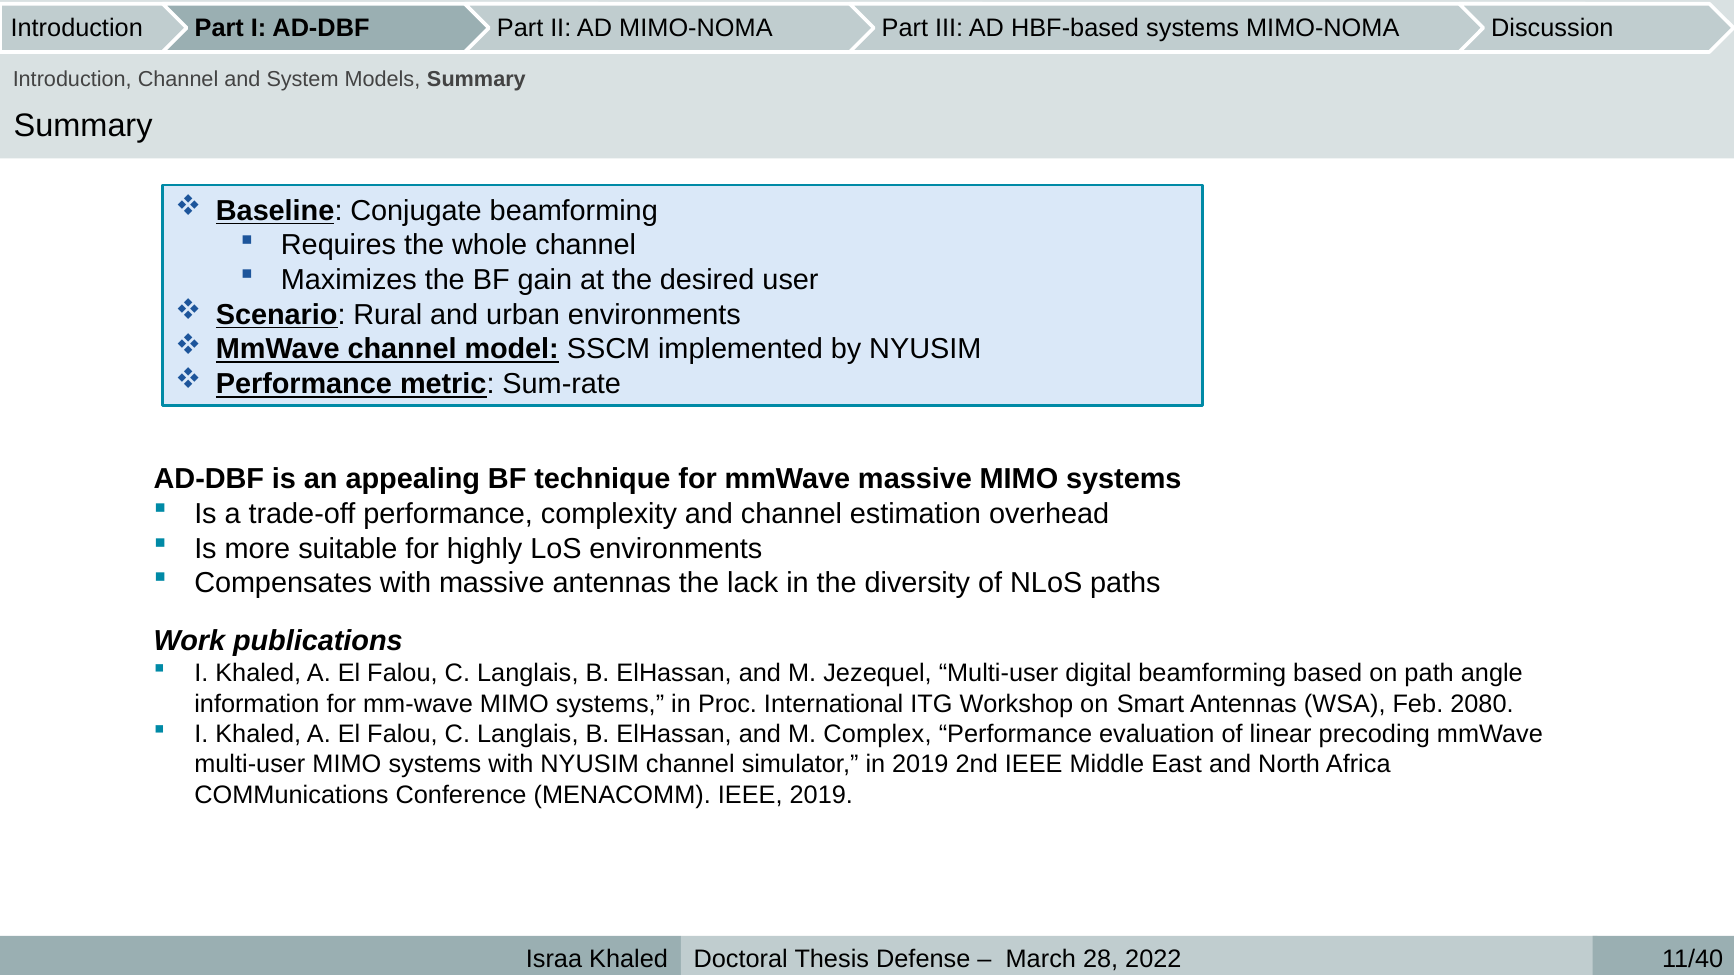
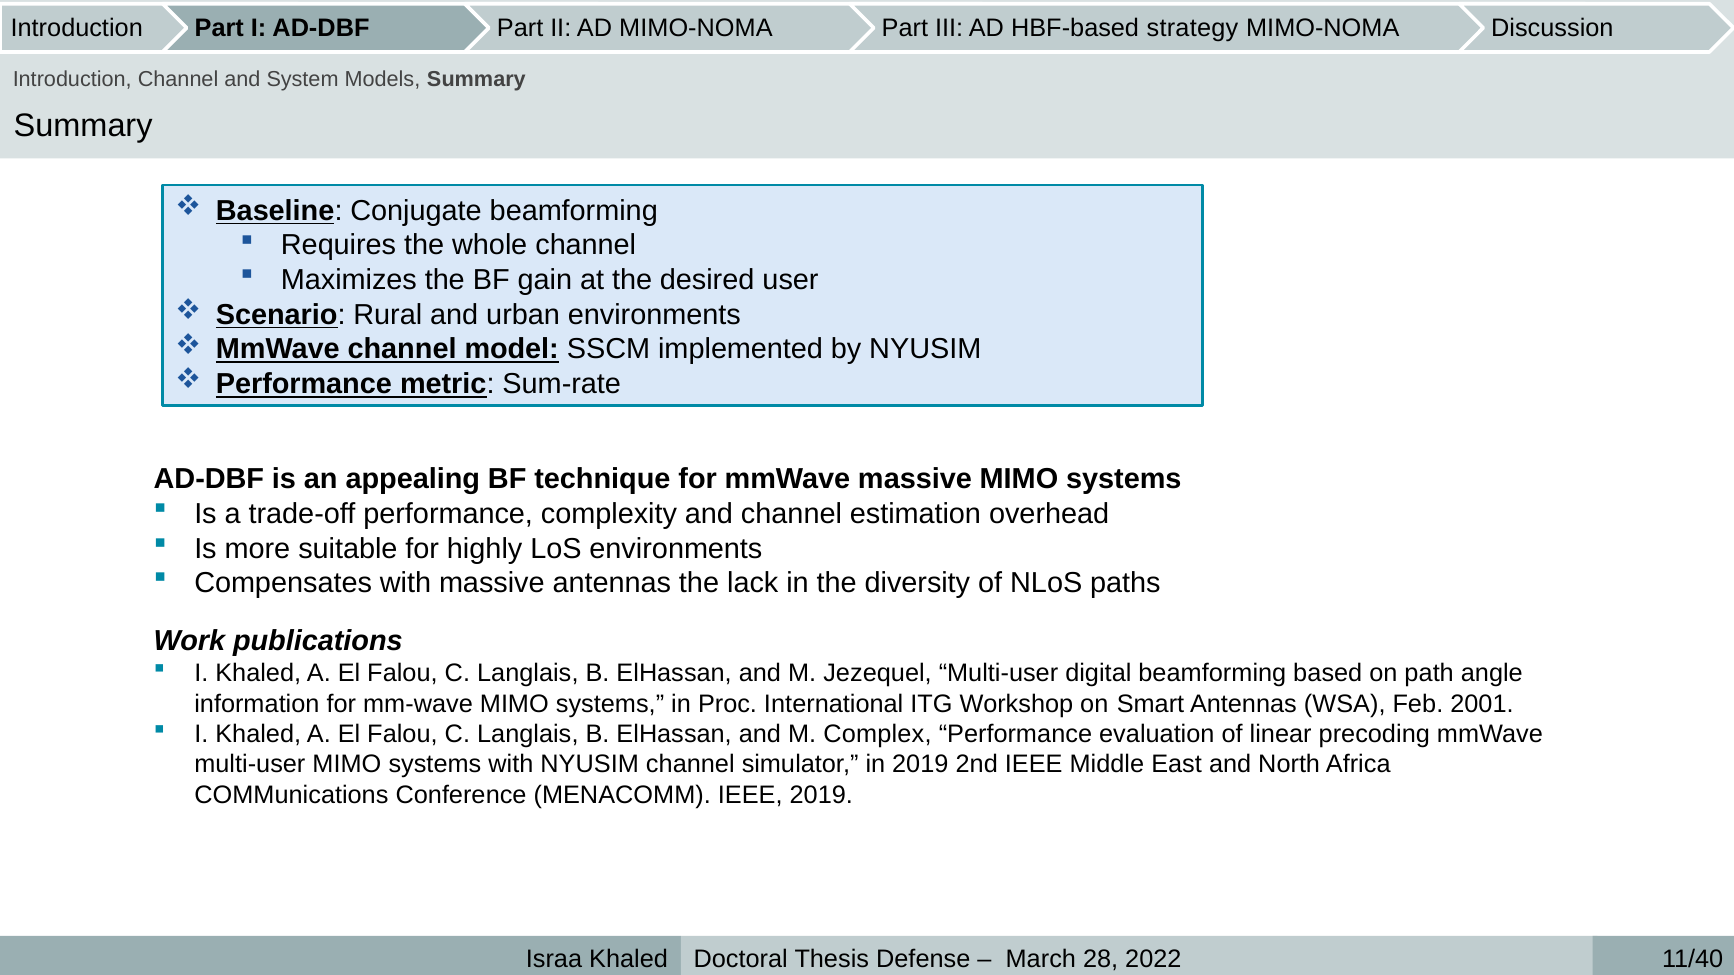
systems: systems -> strategy (1192, 28)
2080: 2080 -> 2001 (1482, 704)
